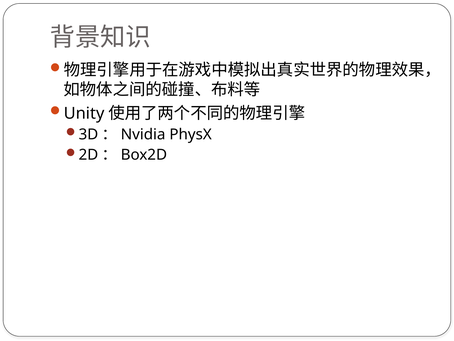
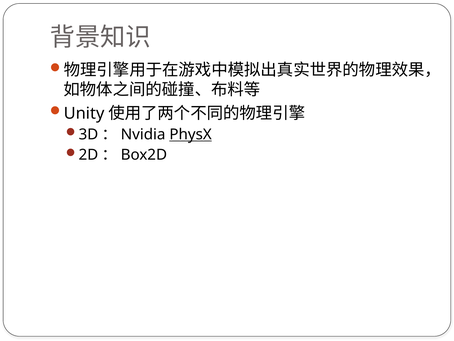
PhysX underline: none -> present (191, 134)
